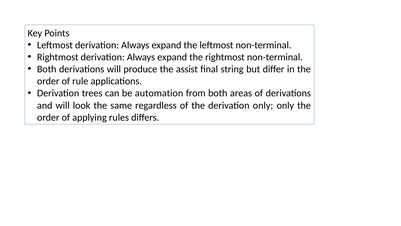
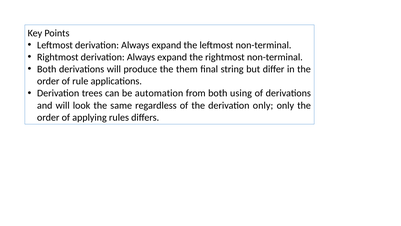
assist: assist -> them (187, 69)
areas: areas -> using (241, 93)
